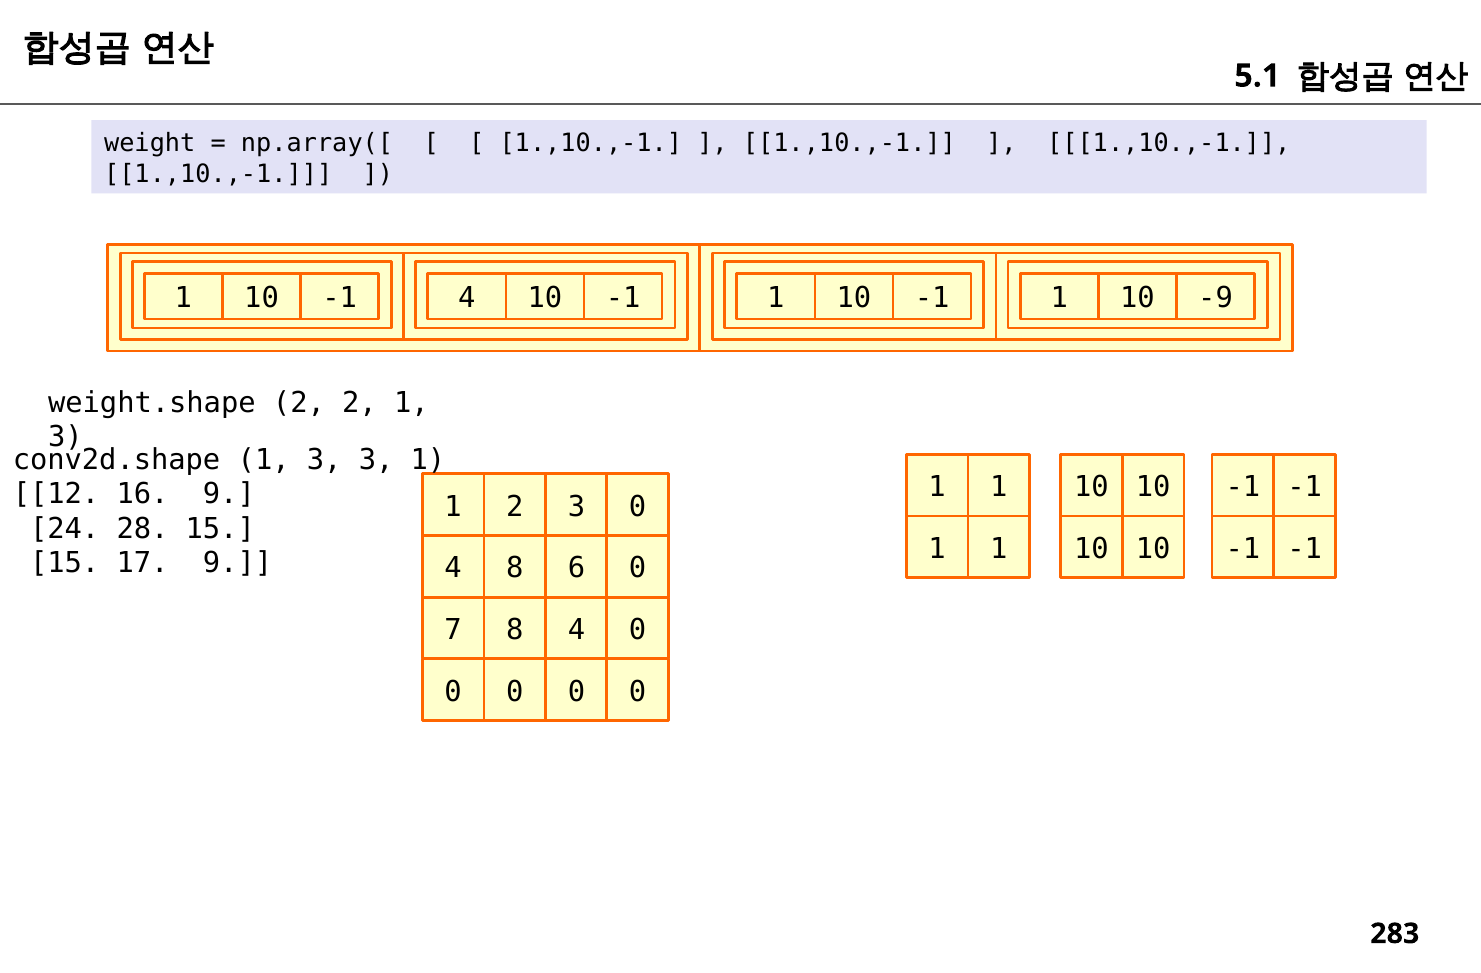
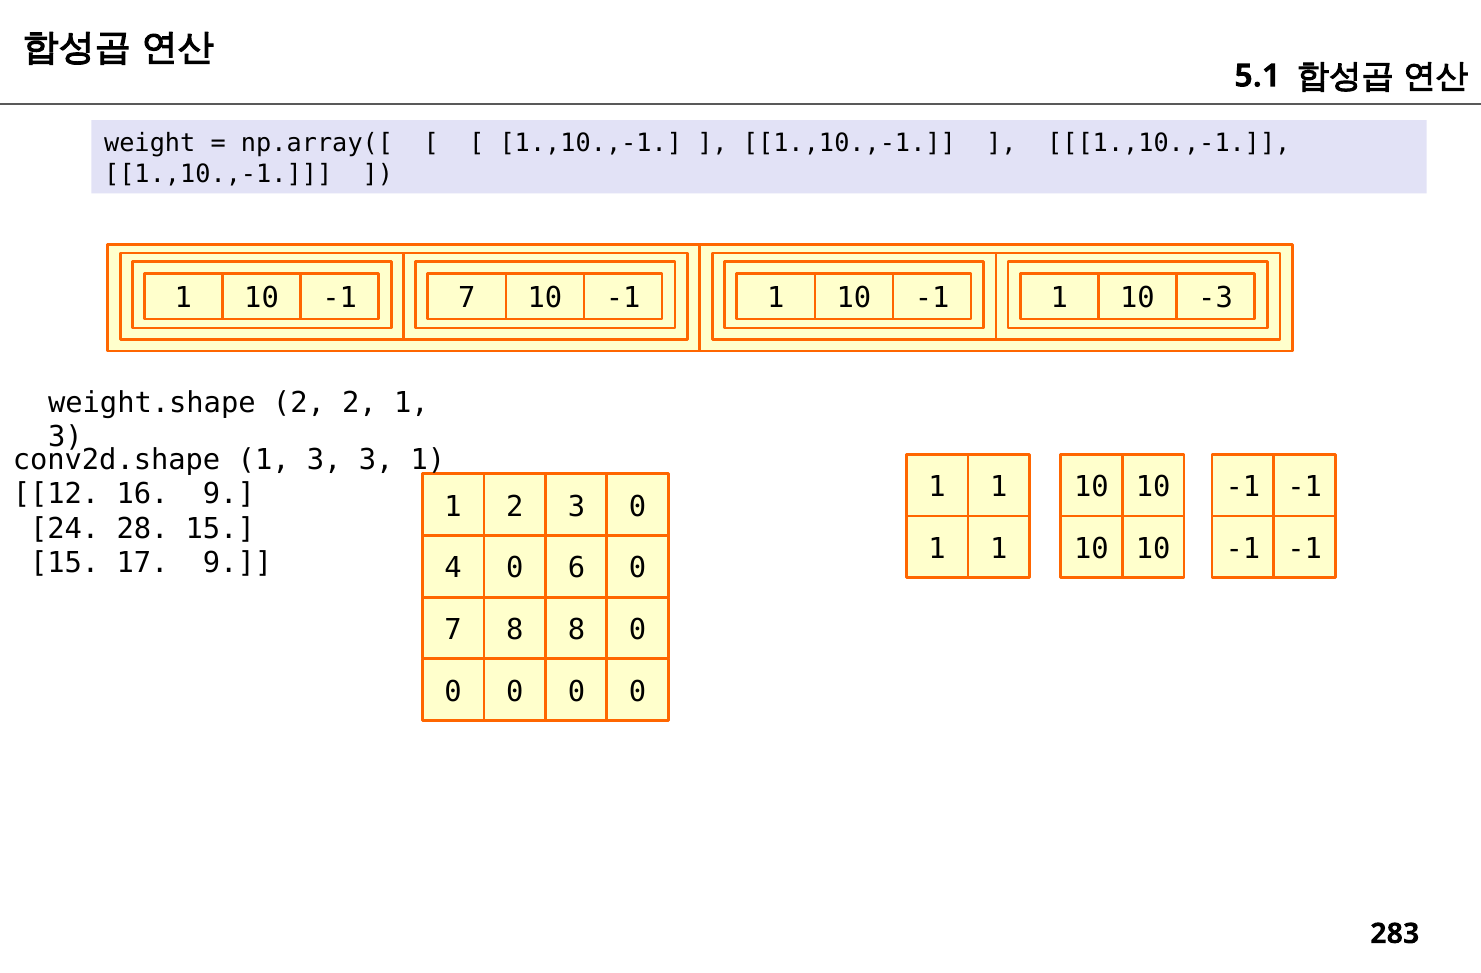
-1 4: 4 -> 7 (467, 298)
-9: -9 -> -3 (1216, 298)
4 8: 8 -> 0 (515, 568)
8 4: 4 -> 8 (577, 630)
